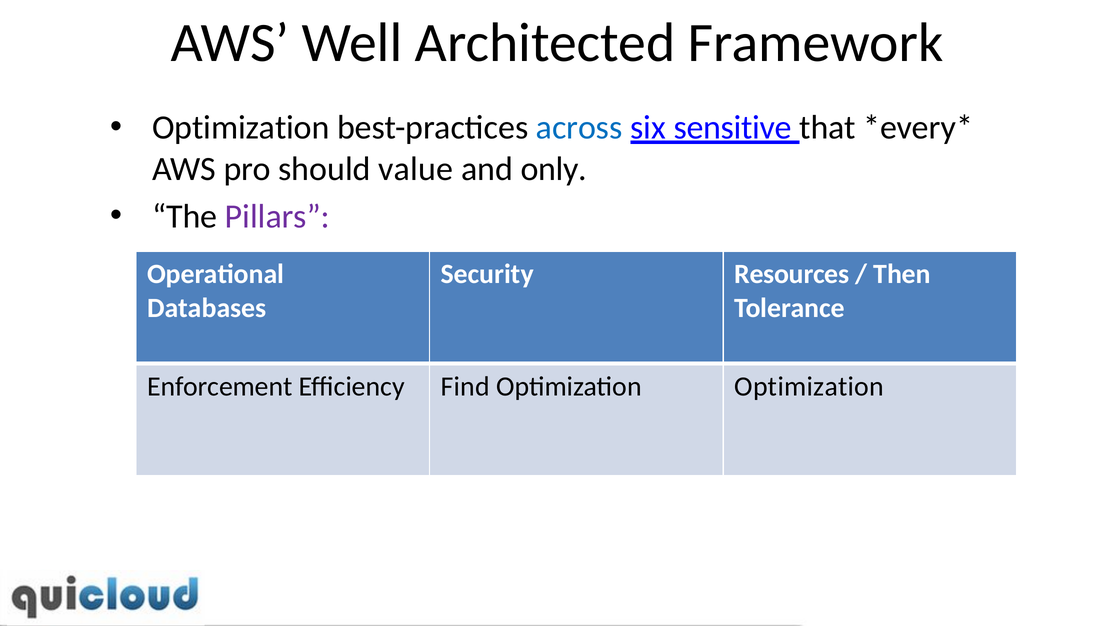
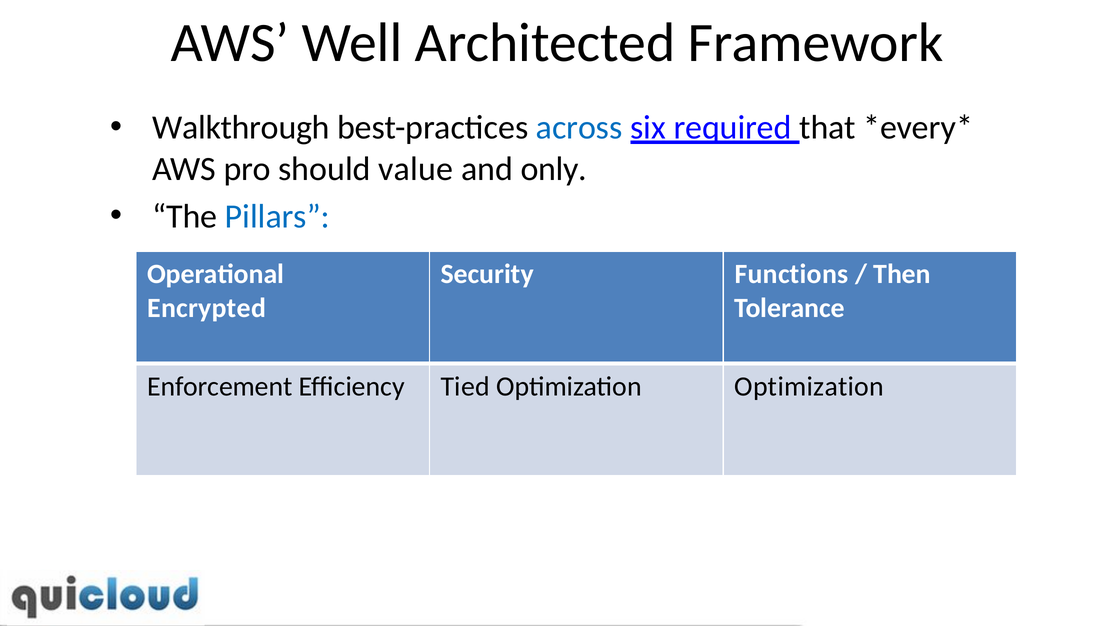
Optimization: Optimization -> Walkthrough (241, 128)
sensitive: sensitive -> required (733, 128)
Pillars colour: purple -> blue (277, 216)
Resources: Resources -> Functions (792, 274)
Databases: Databases -> Encrypted (207, 308)
Find: Find -> Tied (465, 386)
